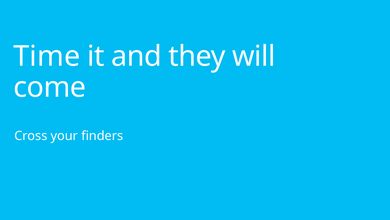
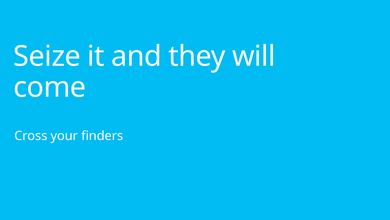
Time: Time -> Seize (47, 56)
